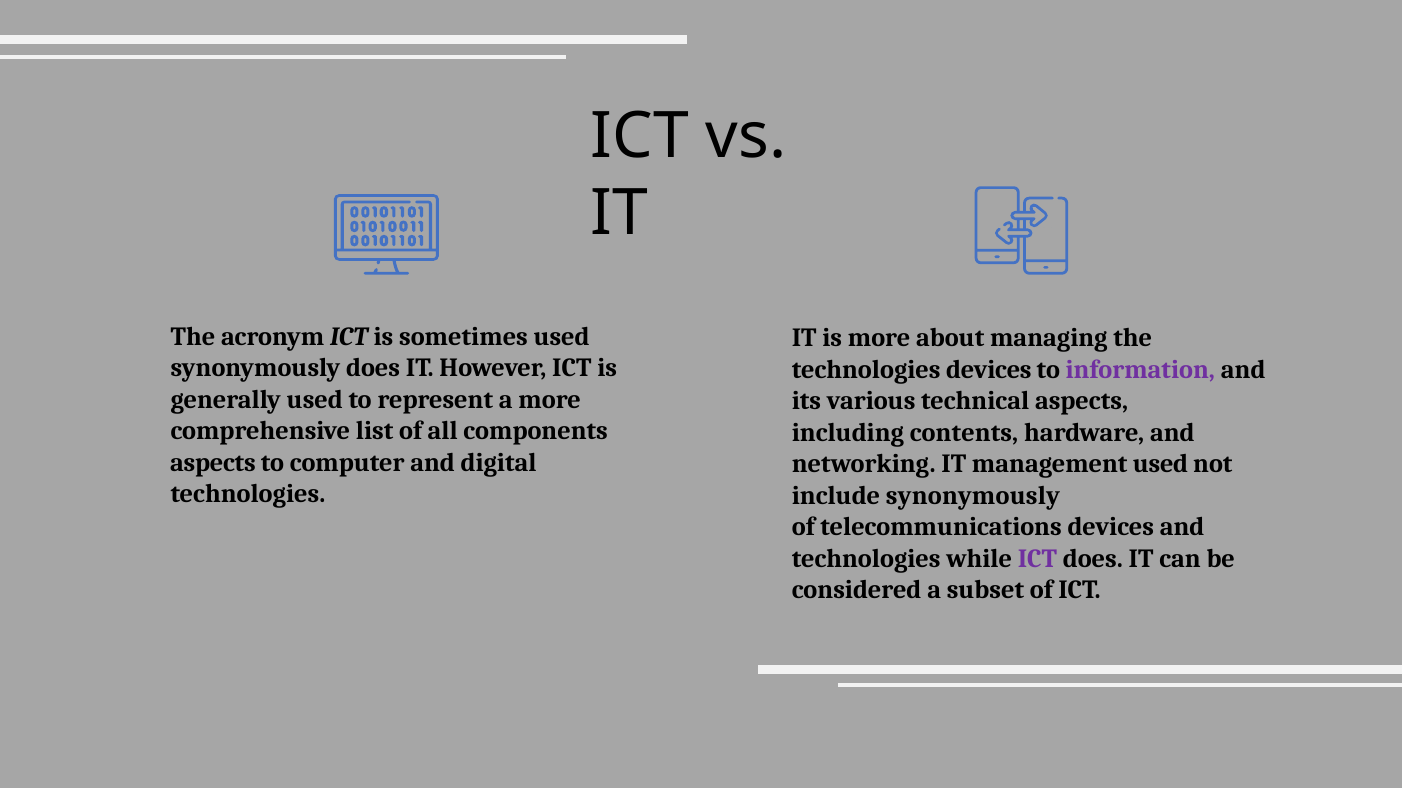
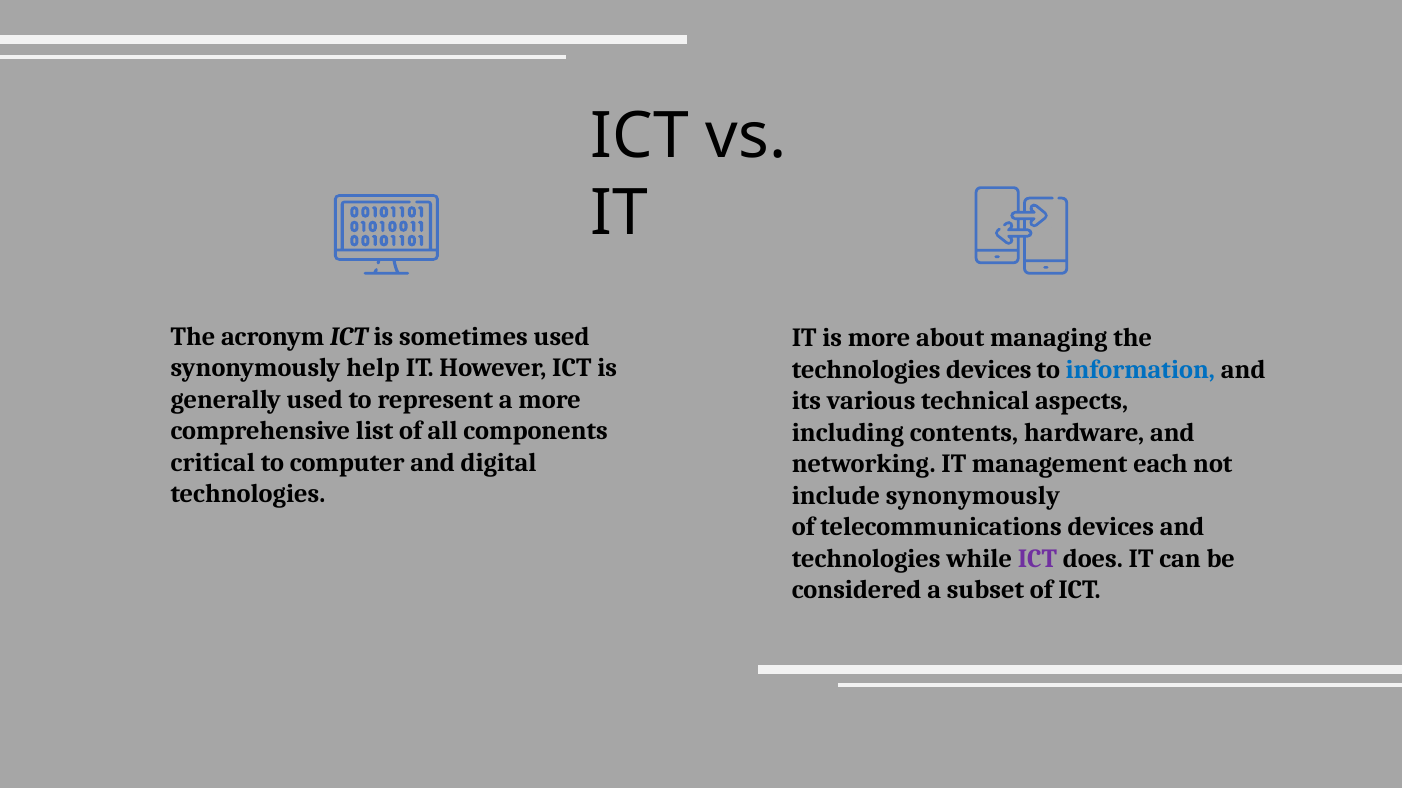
synonymously does: does -> help (373, 368)
information colour: purple -> blue (1140, 370)
aspects: aspects -> critical (213, 463)
management used: used -> each (1161, 464)
